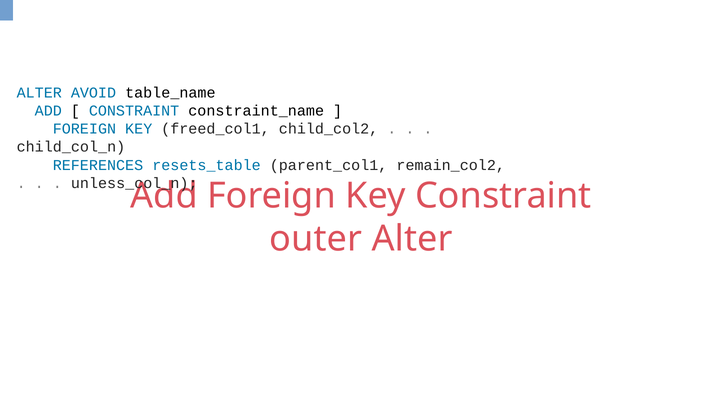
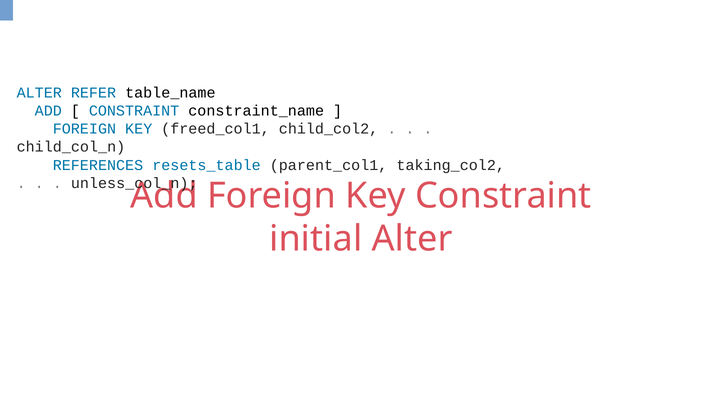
AVOID: AVOID -> REFER (93, 93)
remain_col2: remain_col2 -> taking_col2 (451, 165)
outer: outer -> initial (316, 239)
